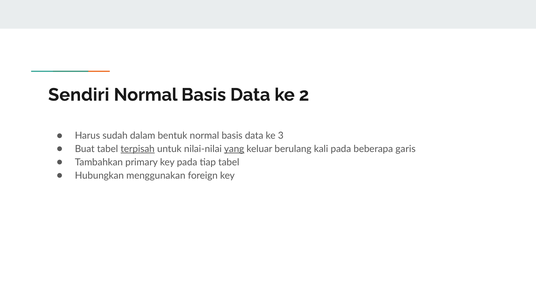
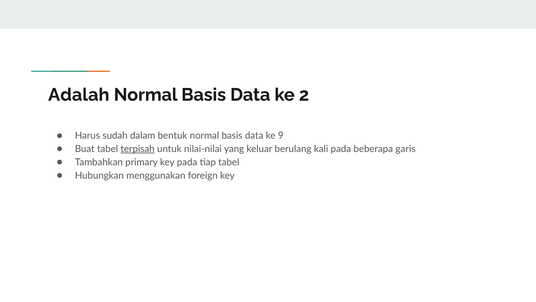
Sendiri: Sendiri -> Adalah (79, 95)
3: 3 -> 9 (281, 135)
yang underline: present -> none (234, 149)
